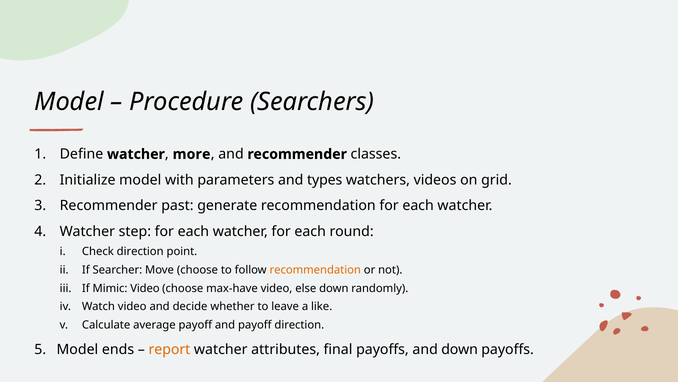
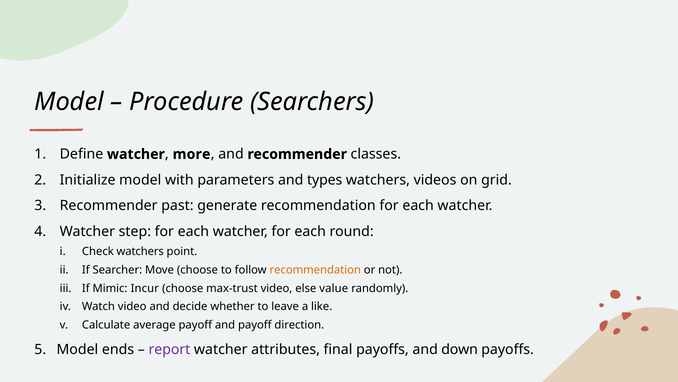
Check direction: direction -> watchers (140, 251)
Mimic Video: Video -> Incur (145, 288)
max-have: max-have -> max-trust (232, 288)
else down: down -> value (334, 288)
report colour: orange -> purple (169, 349)
